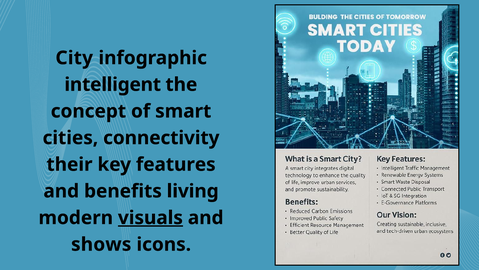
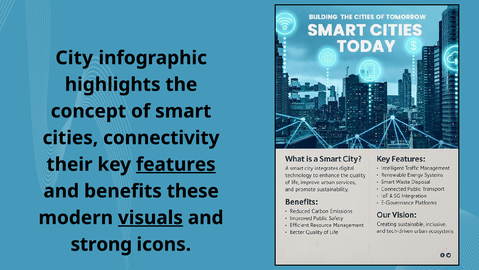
intelligent: intelligent -> highlights (113, 84)
features underline: none -> present (176, 164)
living: living -> these (193, 191)
shows: shows -> strong (101, 244)
